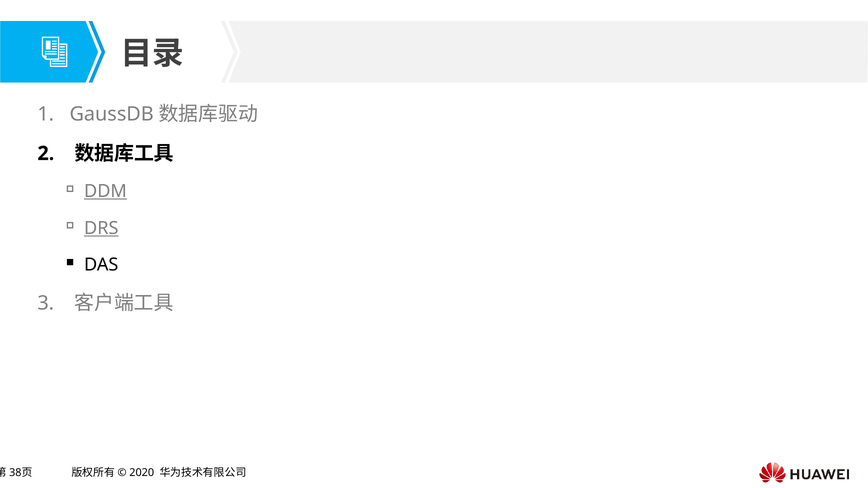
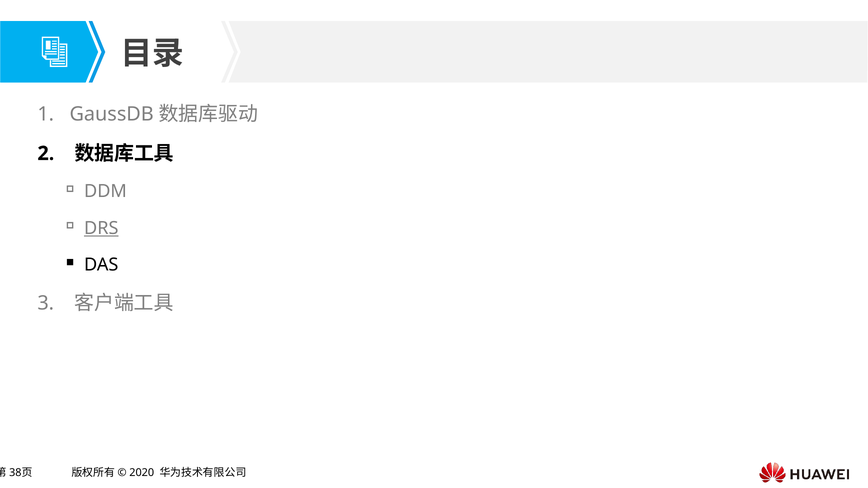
DDM underline: present -> none (105, 191)
